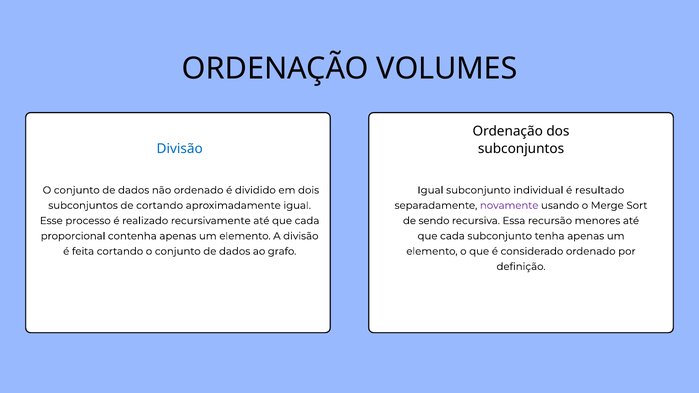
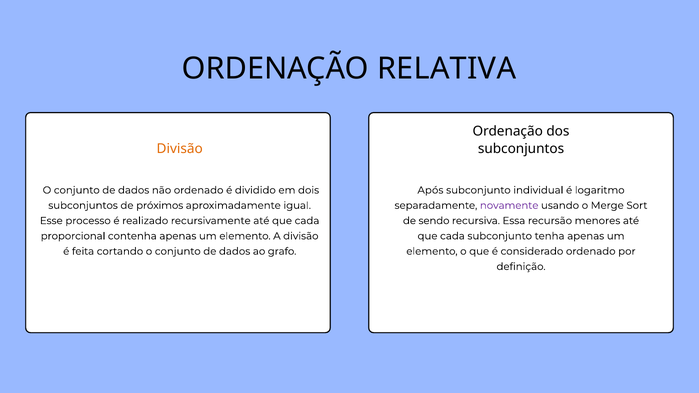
VOLUMES: VOLUMES -> RELATIVA (447, 69)
Divisão colour: blue -> orange (180, 149)
Igual: Igual -> Após (430, 190)
resultado: resultado -> logaritmo (600, 190)
de cortando: cortando -> próximos (160, 206)
